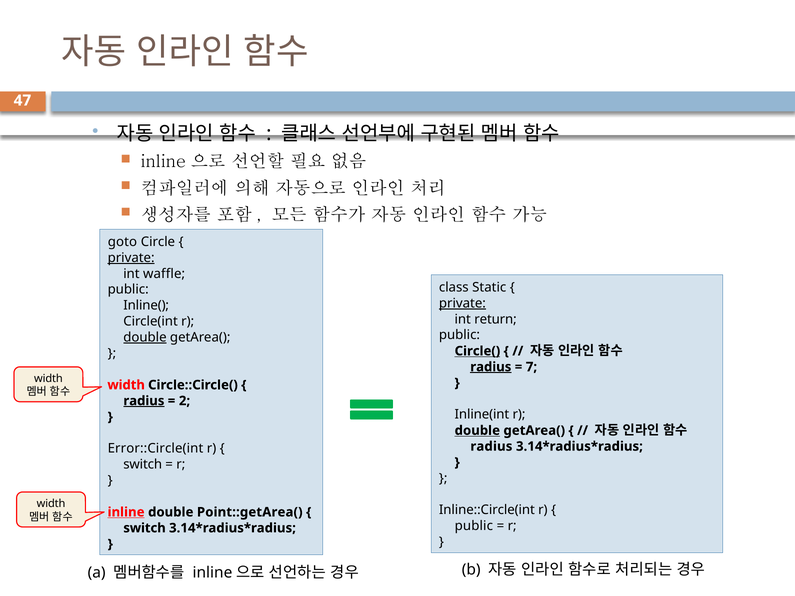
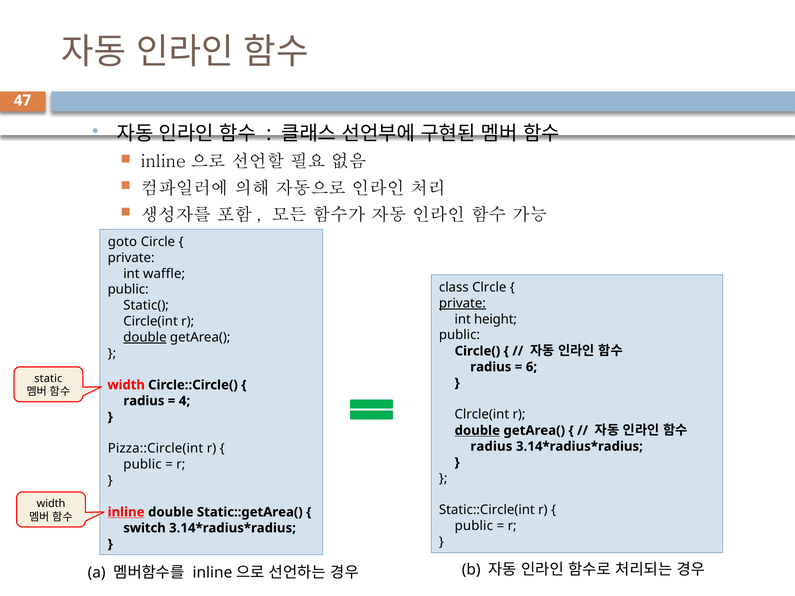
private underline: present -> none (131, 258)
Static: Static -> Clrcle (489, 288)
Inline(: Inline( -> Static( (146, 306)
return: return -> height (496, 319)
Circle( underline: present -> none (477, 351)
radius underline: present -> none (491, 367)
7: 7 -> 6 (531, 367)
width: width -> static (48, 379)
radius underline: present -> none (144, 401)
2: 2 -> 4 (185, 401)
Inline(int: Inline(int -> Clrcle(int (482, 415)
Error::Circle(int: Error::Circle(int -> Pizza::Circle(int (155, 449)
switch: switch -> public (143, 465)
Inline::Circle(int: Inline::Circle(int -> Static::Circle(int (487, 510)
Point::getArea(: Point::getArea( -> Static::getArea( (250, 512)
